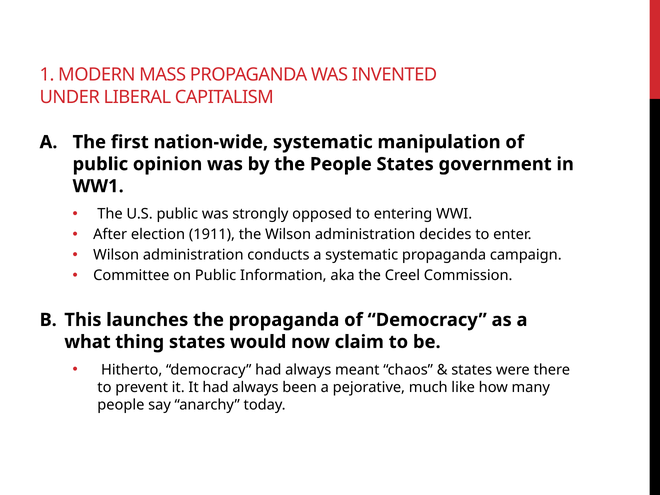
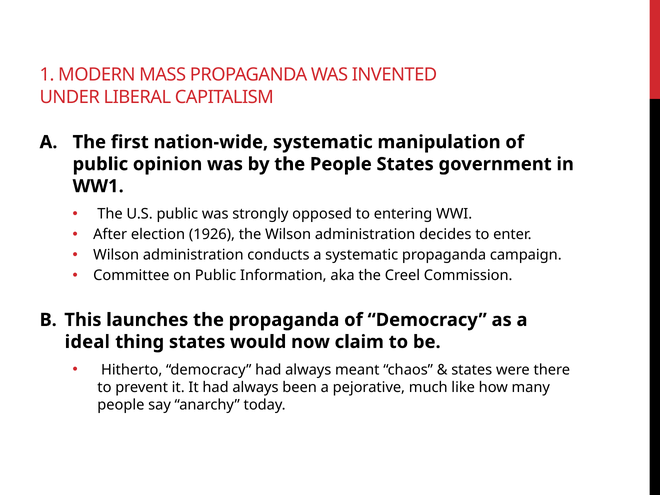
1911: 1911 -> 1926 (212, 235)
what: what -> ideal (87, 342)
